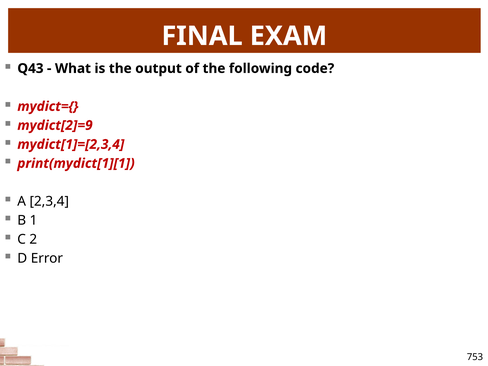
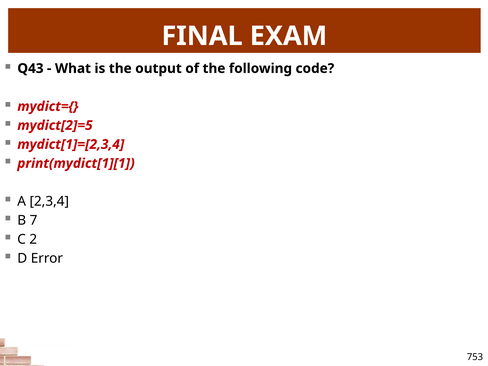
mydict[2]=9: mydict[2]=9 -> mydict[2]=5 (55, 125)
1: 1 -> 7 (33, 220)
